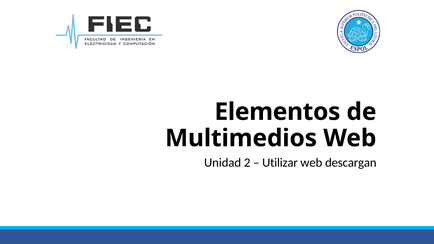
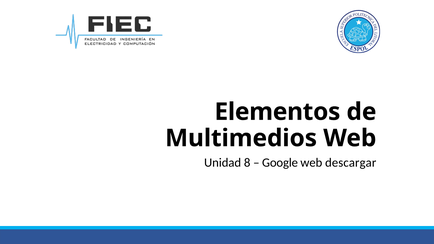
2: 2 -> 8 (247, 163)
Utilizar: Utilizar -> Google (280, 163)
descargan: descargan -> descargar (351, 163)
